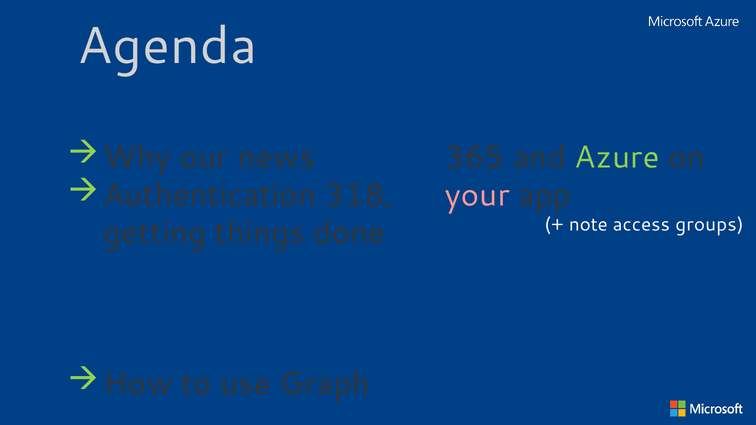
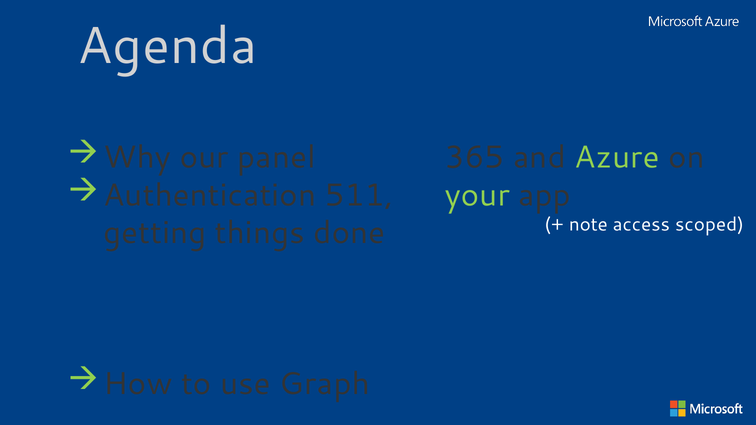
news: news -> panel (277, 158)
318: 318 -> 511 (359, 195)
your colour: pink -> light green (477, 195)
groups: groups -> scoped (710, 225)
